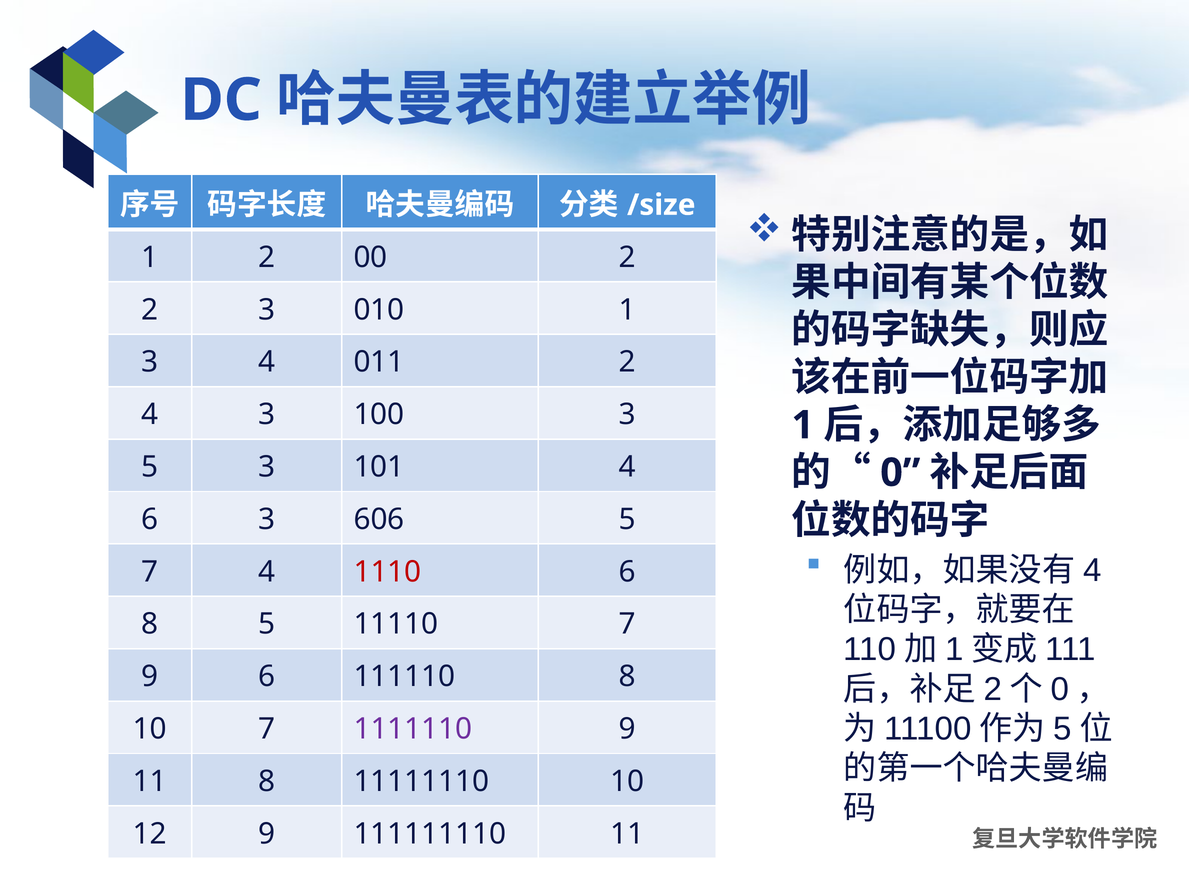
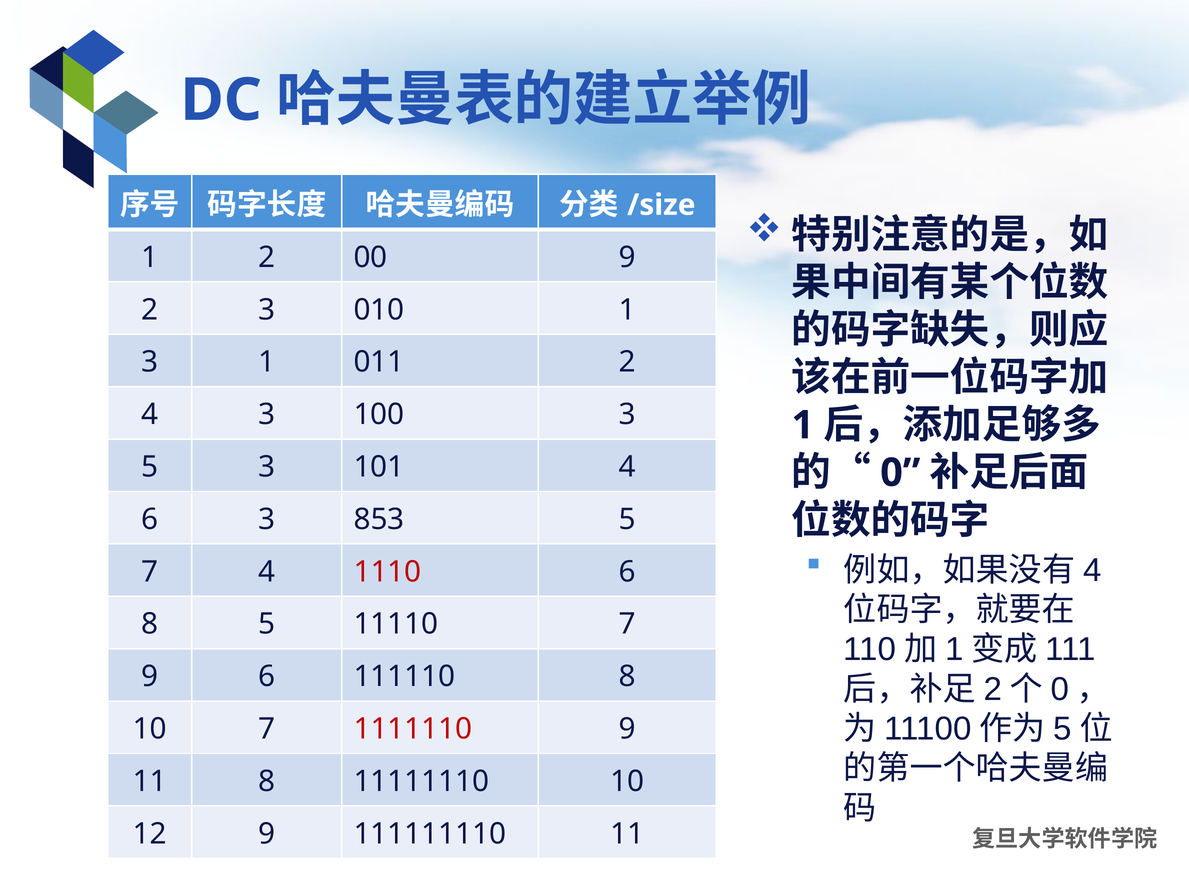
00 2: 2 -> 9 (627, 257)
3 4: 4 -> 1 (267, 362)
606: 606 -> 853 (379, 519)
1111110 colour: purple -> red (413, 729)
